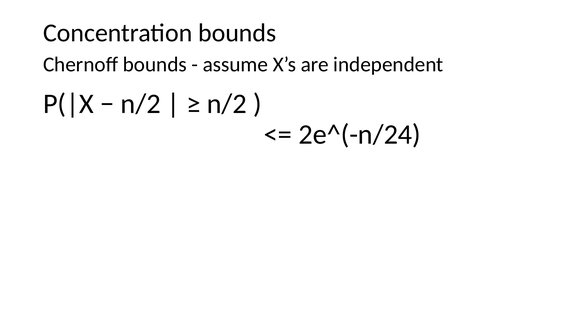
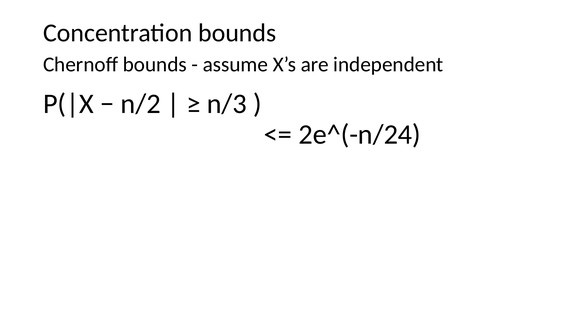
n/2: n/2 -> n/3 (227, 104)
